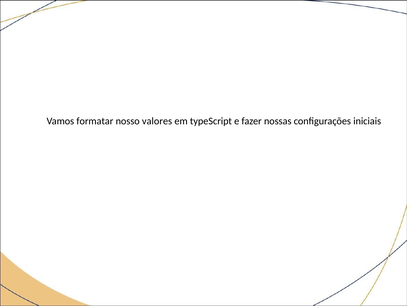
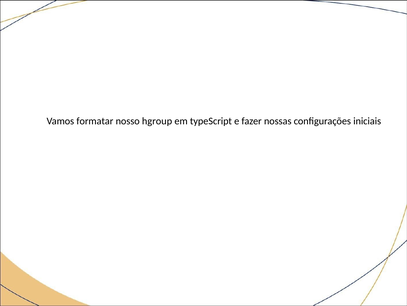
valores: valores -> hgroup (157, 121)
